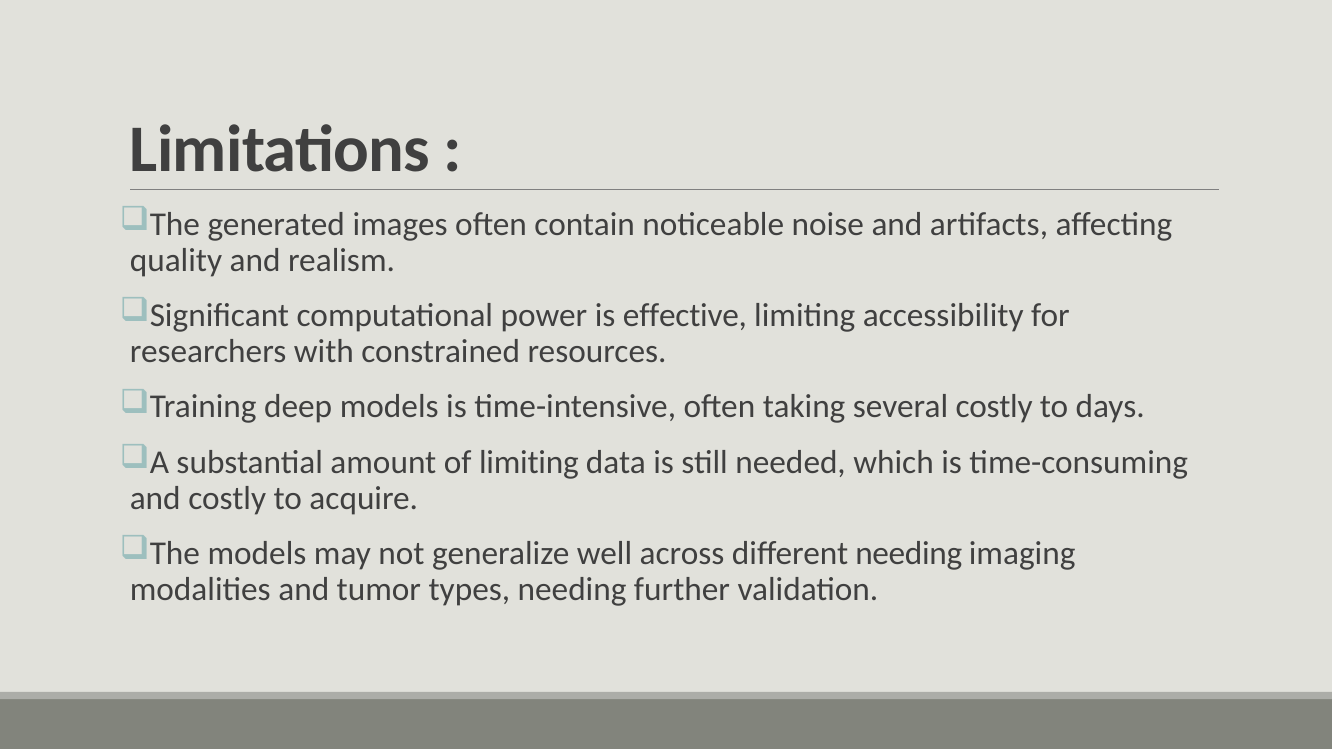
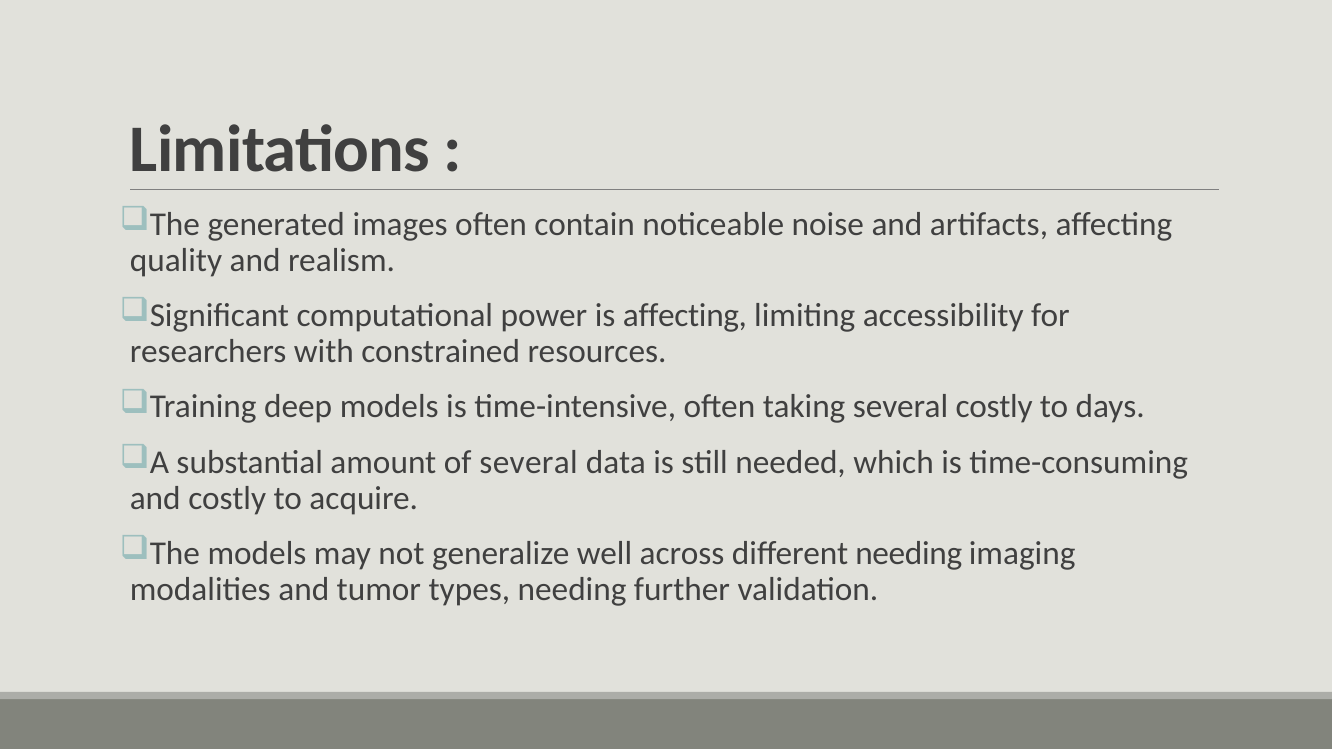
is effective: effective -> affecting (685, 316)
of limiting: limiting -> several (529, 462)
